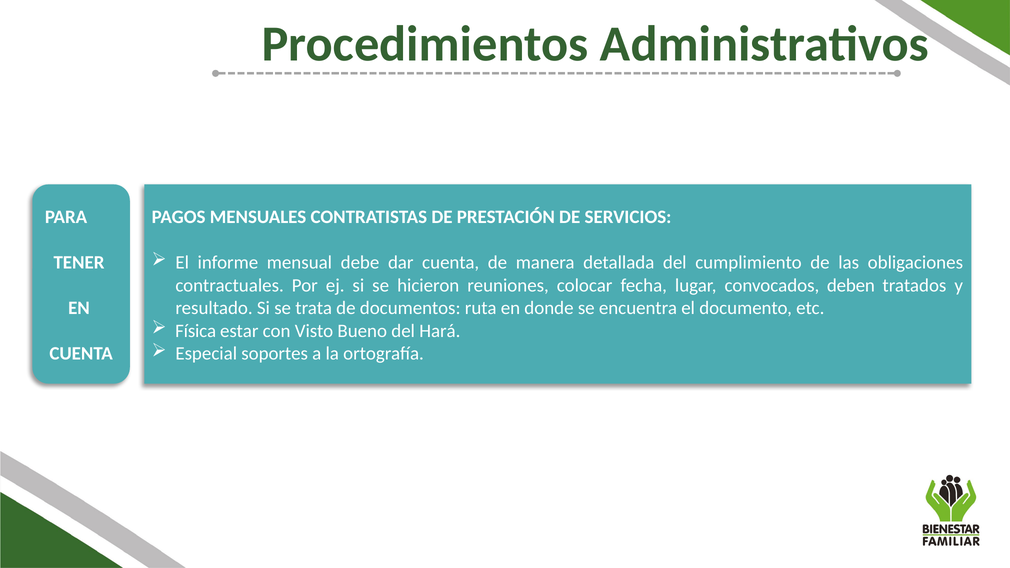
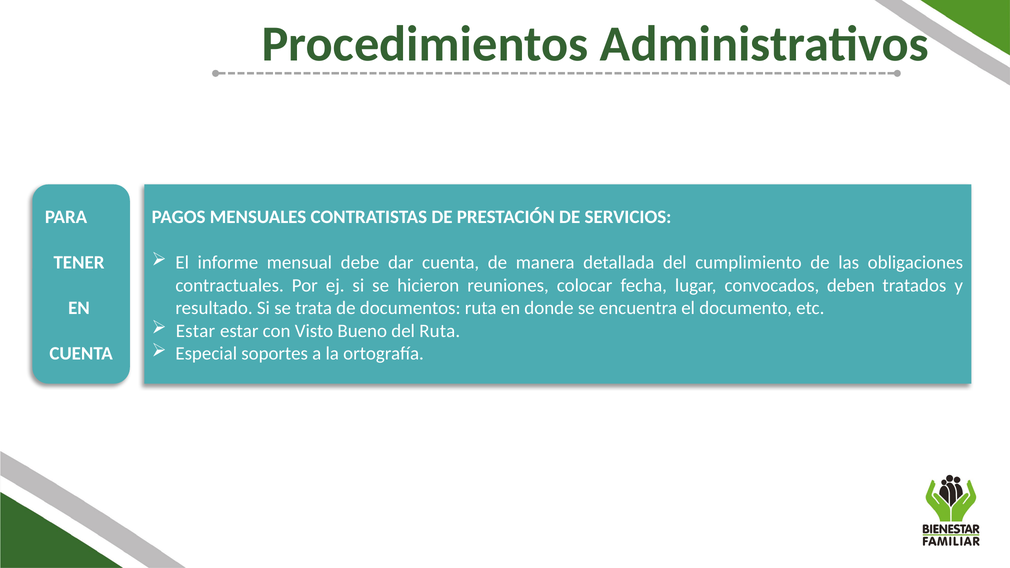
Física: Física -> Estar (195, 331)
del Hará: Hará -> Ruta (440, 331)
